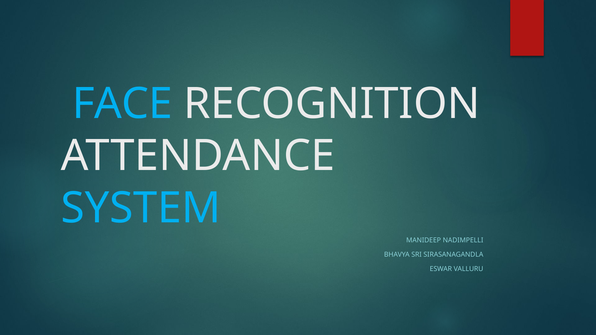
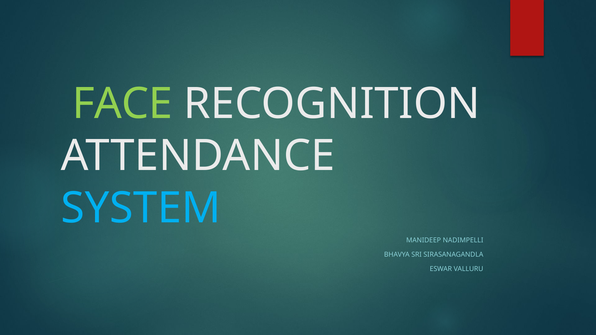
FACE colour: light blue -> light green (122, 104)
